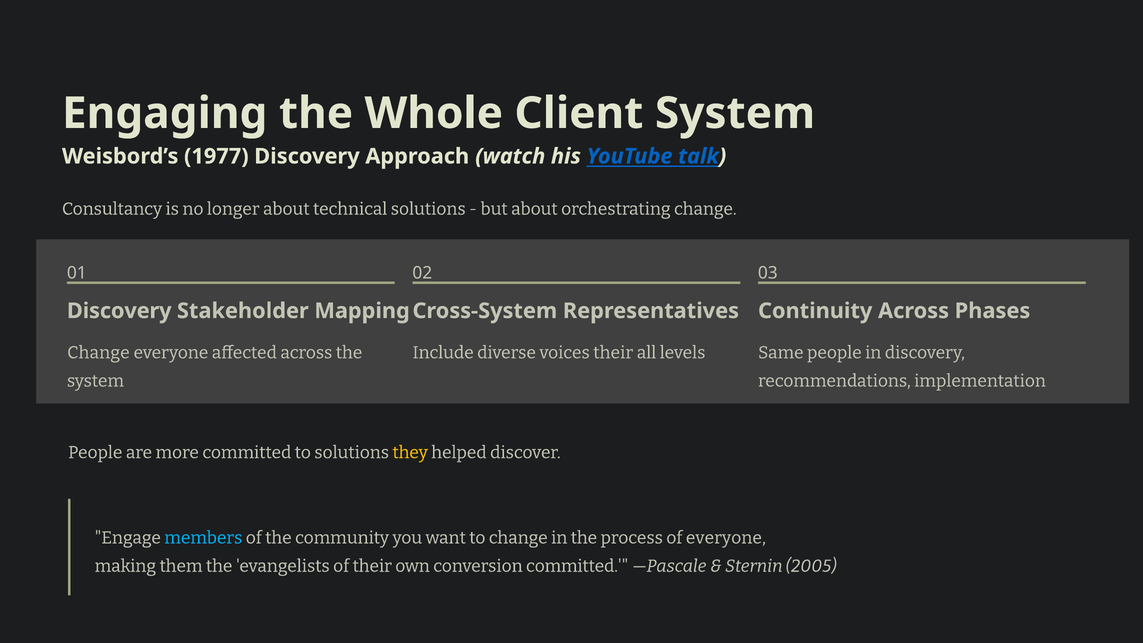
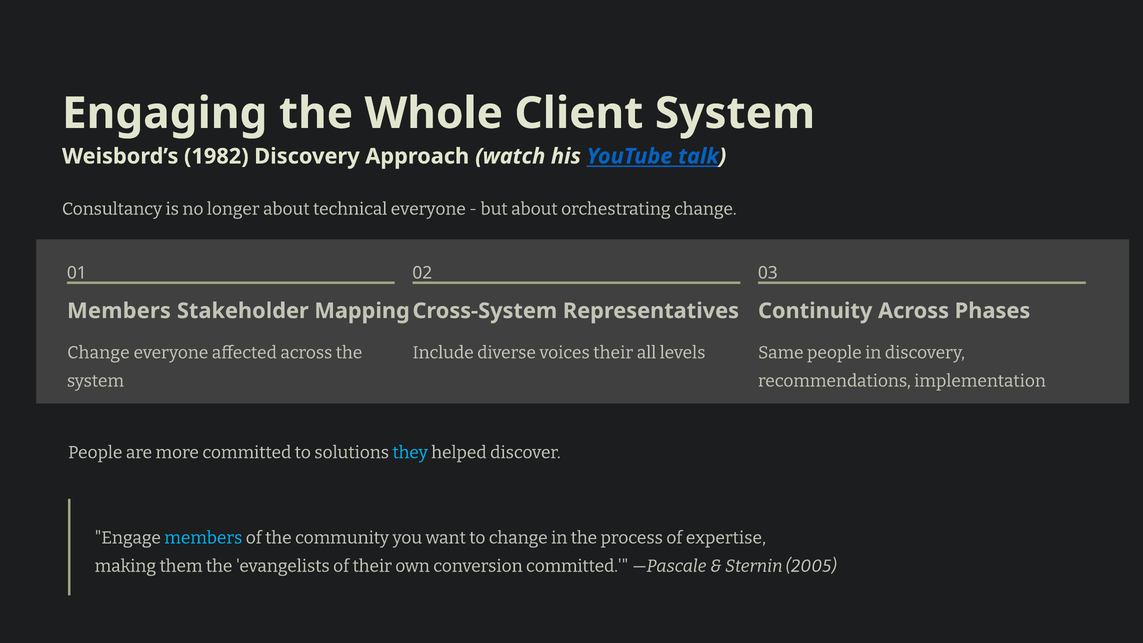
1977: 1977 -> 1982 (216, 156)
technical solutions: solutions -> everyone (428, 209)
Discovery: Discovery -> Members (119, 311)
they colour: yellow -> light blue (410, 452)
of everyone: everyone -> expertise (726, 538)
